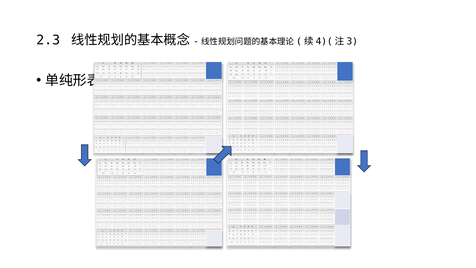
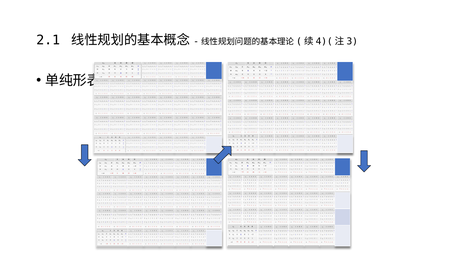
2.3: 2.3 -> 2.1 (48, 40)
